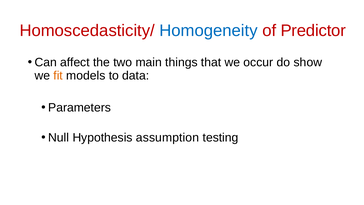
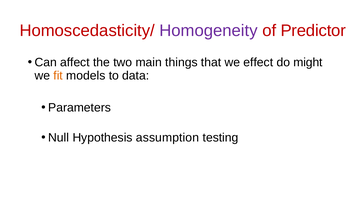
Homogeneity colour: blue -> purple (209, 31)
occur: occur -> effect (258, 62)
show: show -> might (308, 62)
